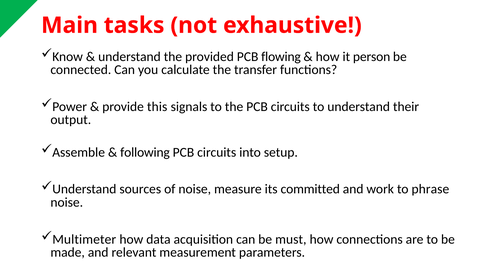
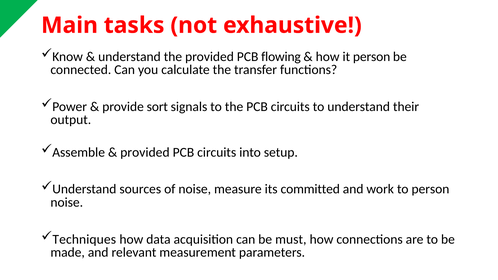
this: this -> sort (157, 107)
following: following -> provided (145, 152)
to phrase: phrase -> person (430, 189)
Multimeter: Multimeter -> Techniques (84, 239)
